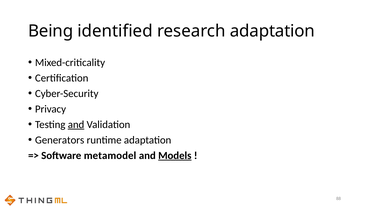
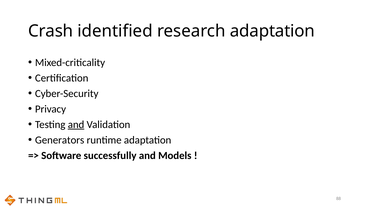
Being: Being -> Crash (51, 31)
metamodel: metamodel -> successfully (110, 155)
Models underline: present -> none (175, 155)
